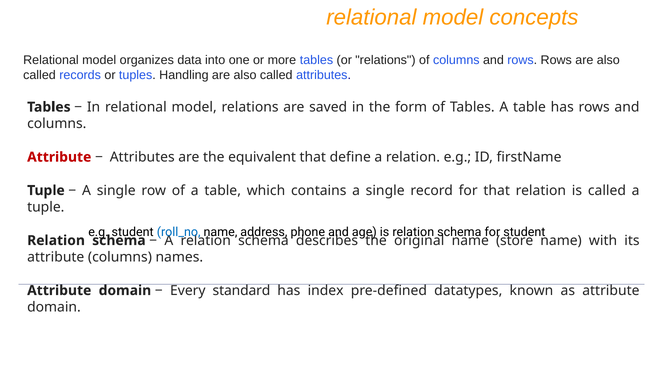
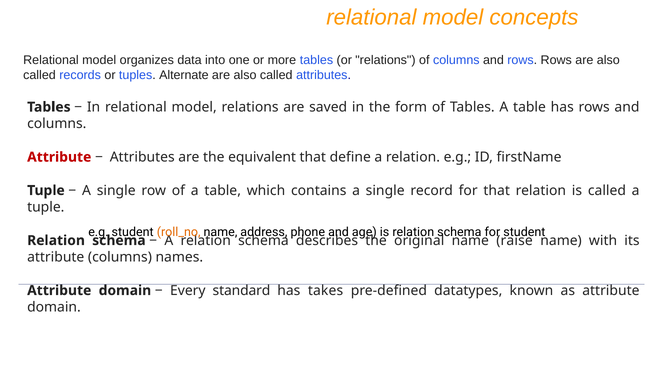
Handling: Handling -> Alternate (184, 75)
roll_no colour: blue -> orange (179, 232)
store: store -> raise (515, 241)
index: index -> takes (326, 291)
